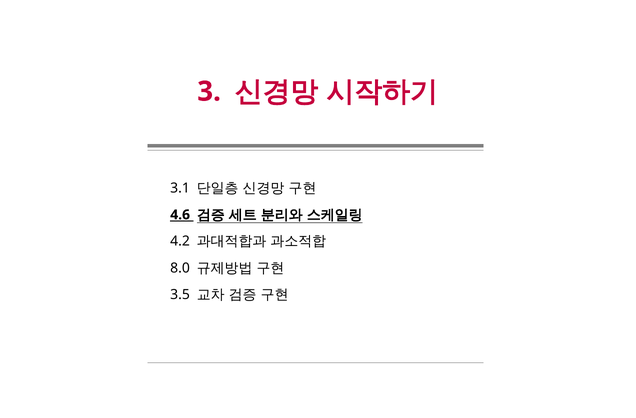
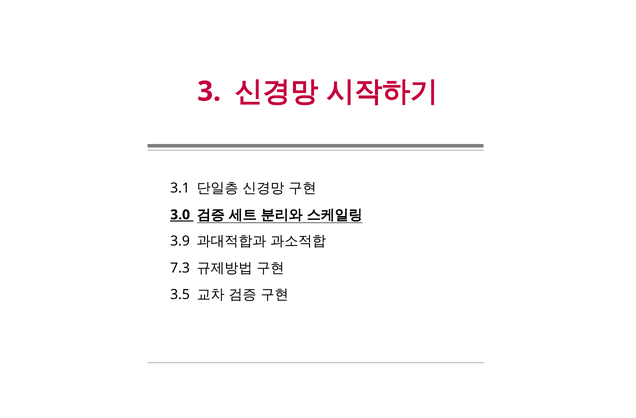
4.6: 4.6 -> 3.0 (180, 215)
4.2: 4.2 -> 3.9 (180, 241)
8.0: 8.0 -> 7.3 (180, 268)
